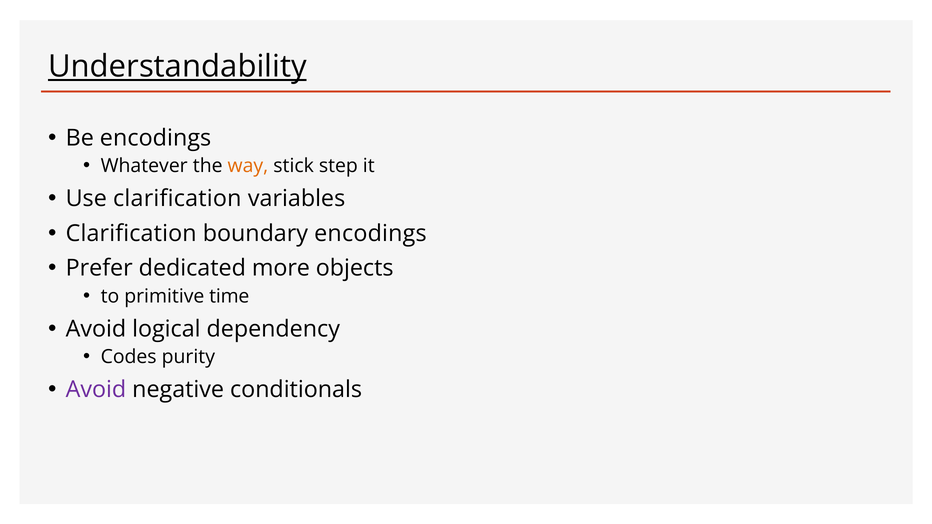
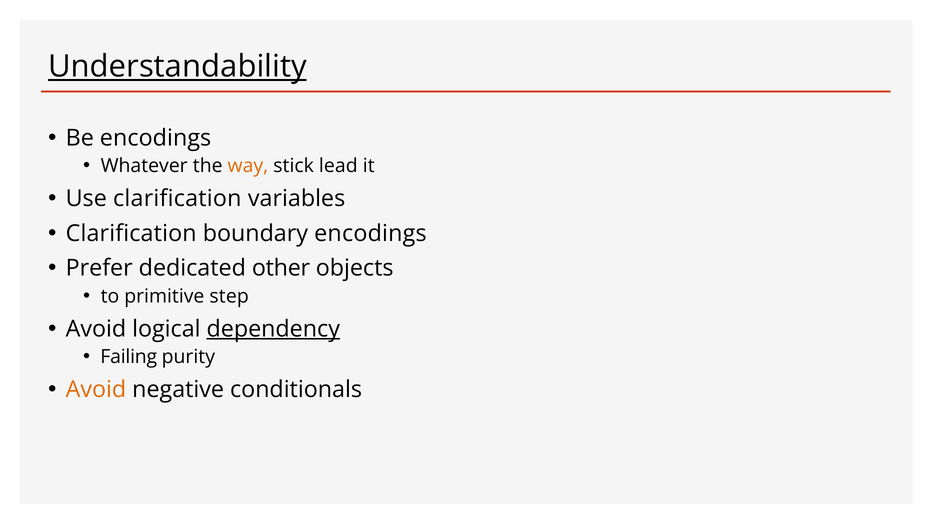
step: step -> lead (338, 166)
more: more -> other (281, 268)
time: time -> step (229, 296)
dependency underline: none -> present (273, 329)
Codes: Codes -> Failing (129, 357)
Avoid colour: purple -> orange (96, 390)
